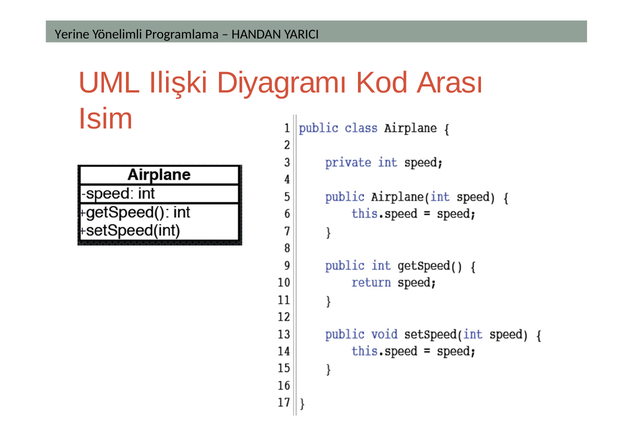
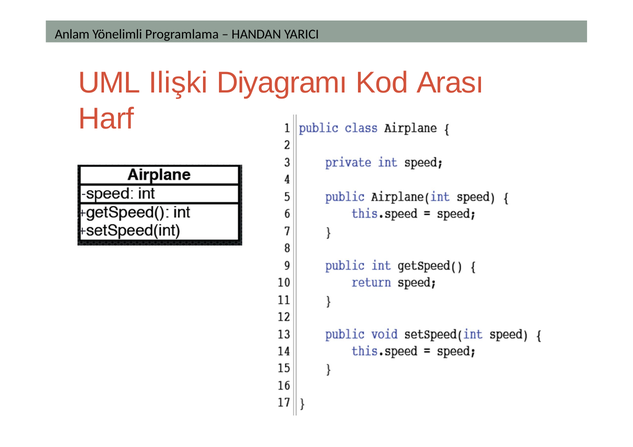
Yerine: Yerine -> Anlam (72, 34)
Isim: Isim -> Harf (106, 119)
